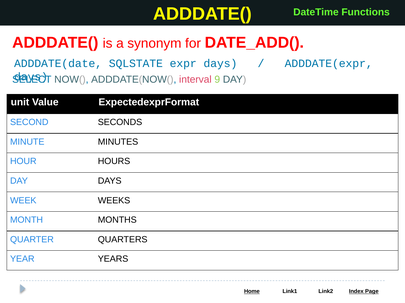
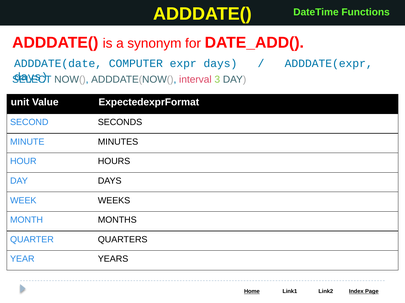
SQLSTATE: SQLSTATE -> COMPUTER (136, 64)
9: 9 -> 3 (217, 80)
